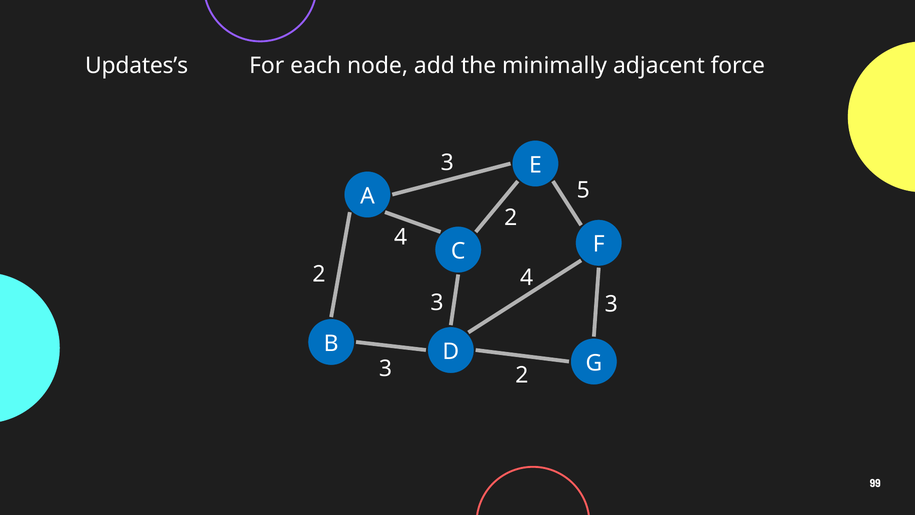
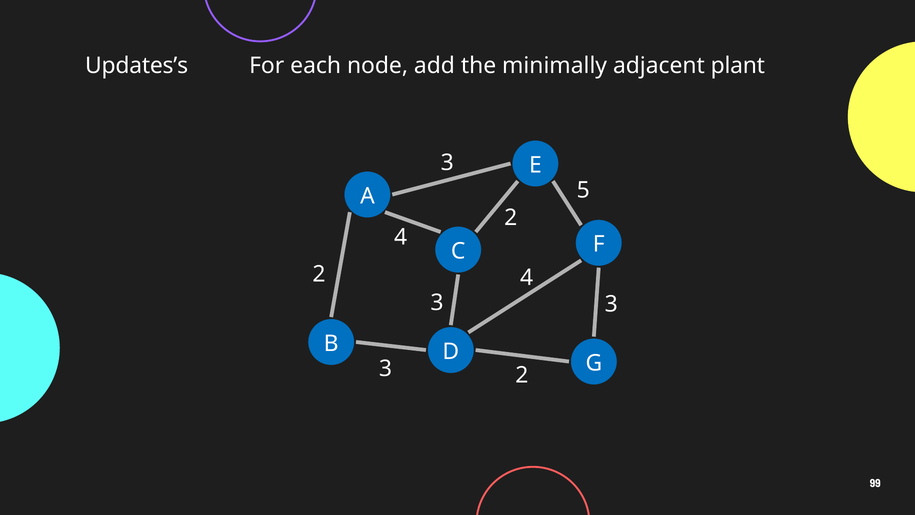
force: force -> plant (738, 66)
